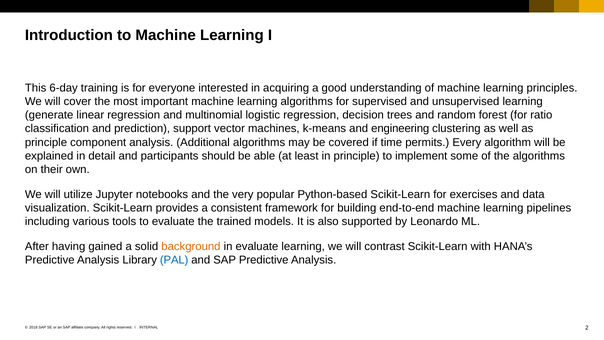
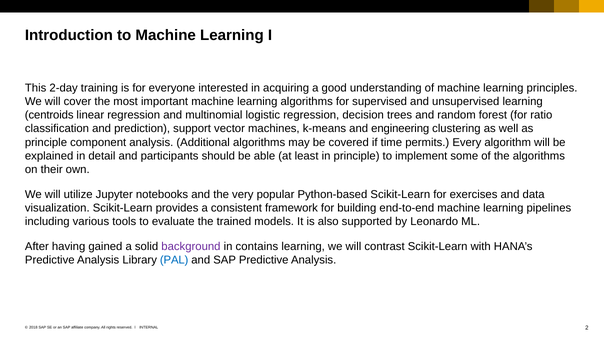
6-day: 6-day -> 2-day (64, 88)
generate: generate -> centroids (49, 115)
background colour: orange -> purple (191, 246)
in evaluate: evaluate -> contains (257, 246)
